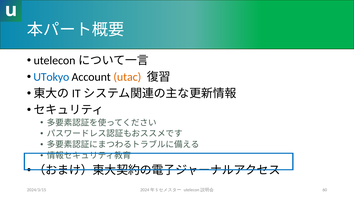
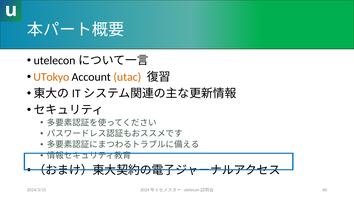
UTokyo colour: blue -> orange (51, 77)
